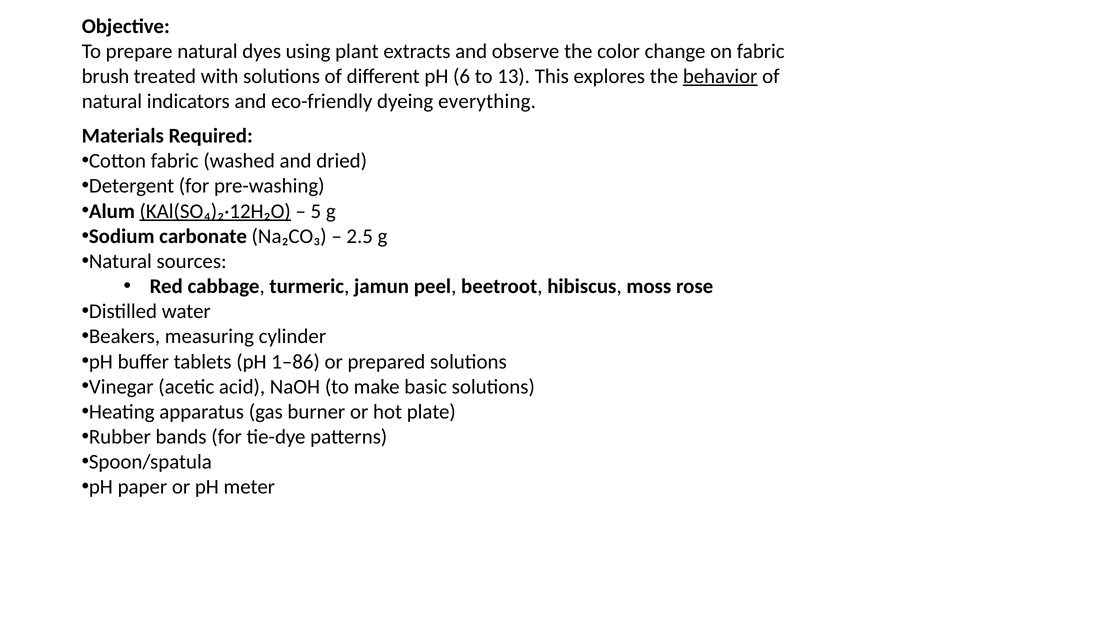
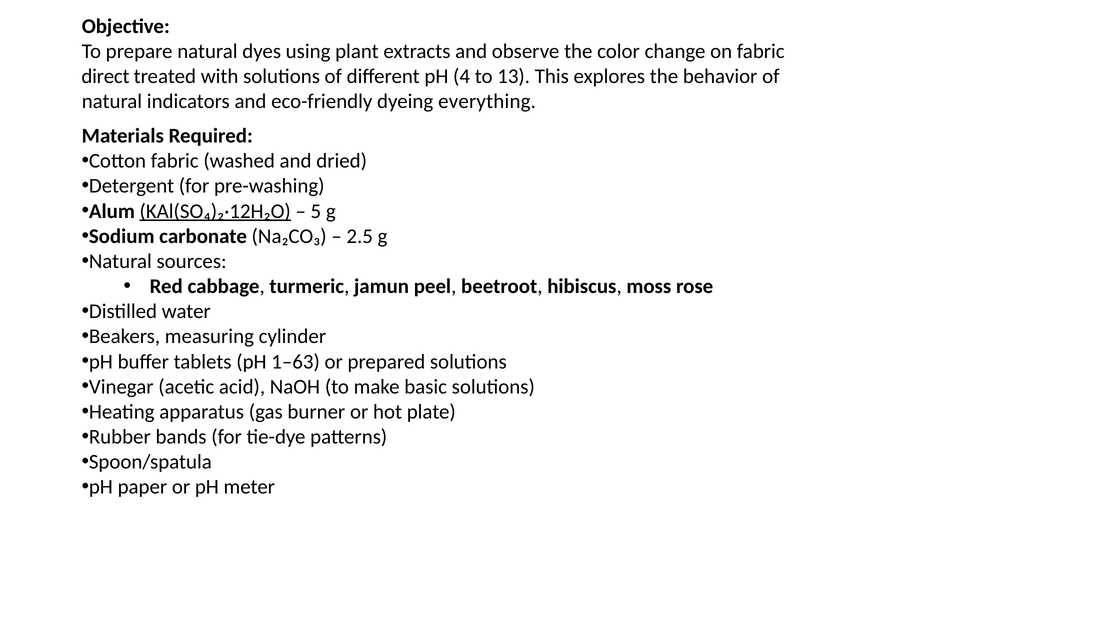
brush: brush -> direct (105, 76)
6: 6 -> 4 (462, 76)
behavior underline: present -> none (720, 76)
1–86: 1–86 -> 1–63 (296, 362)
